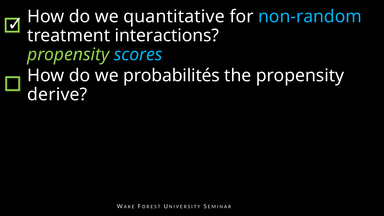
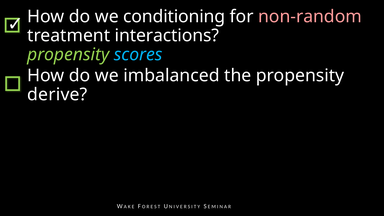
quantitative: quantitative -> conditioning (174, 17)
non-random colour: light blue -> pink (310, 17)
probabilités: probabilités -> imbalanced (171, 76)
